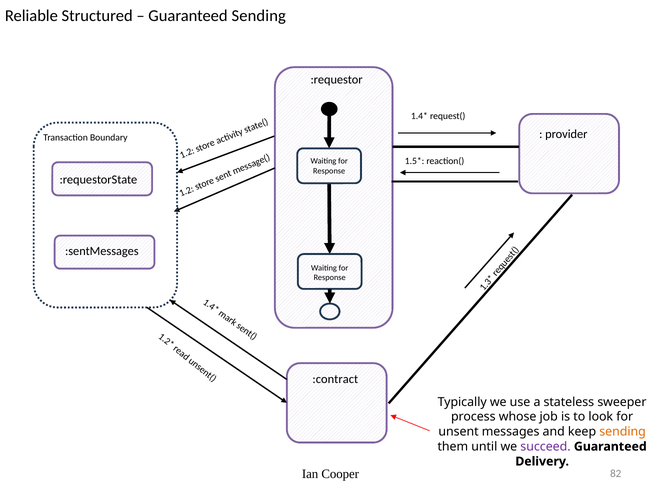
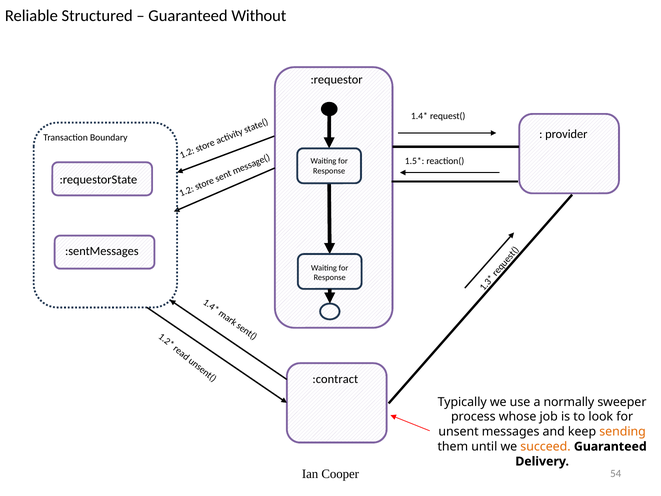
Guaranteed Sending: Sending -> Without (259, 16)
stateless: stateless -> normally (569, 402)
succeed colour: purple -> orange (545, 446)
82: 82 -> 54 (616, 473)
